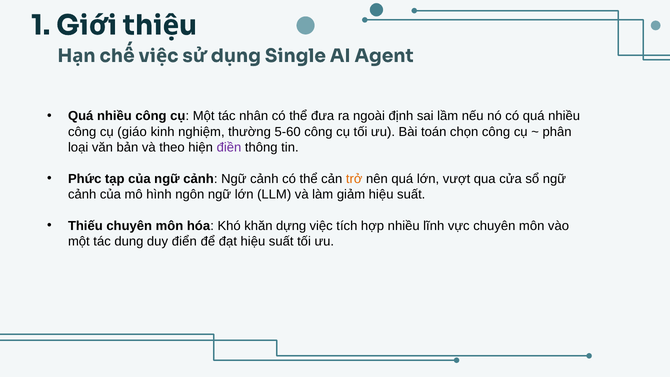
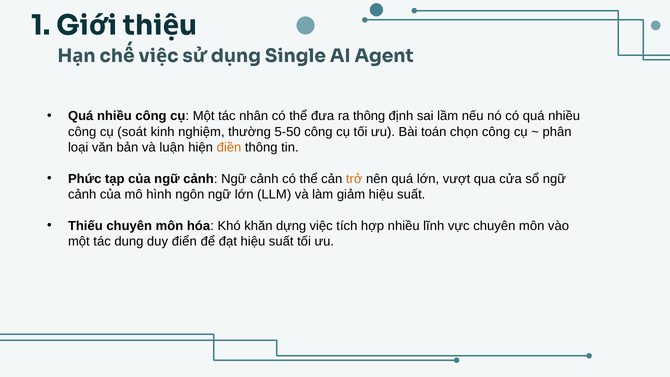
ra ngoài: ngoài -> thông (369, 116)
giáo: giáo -> soát (132, 132)
5-60: 5-60 -> 5-50 (288, 132)
theo: theo -> luận (172, 147)
điền colour: purple -> orange (229, 147)
